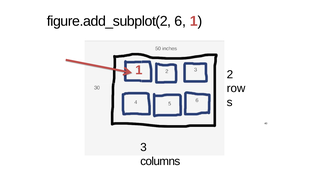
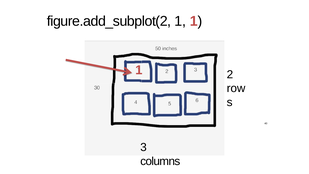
figure.add_subplot(2 6: 6 -> 1 (180, 21)
